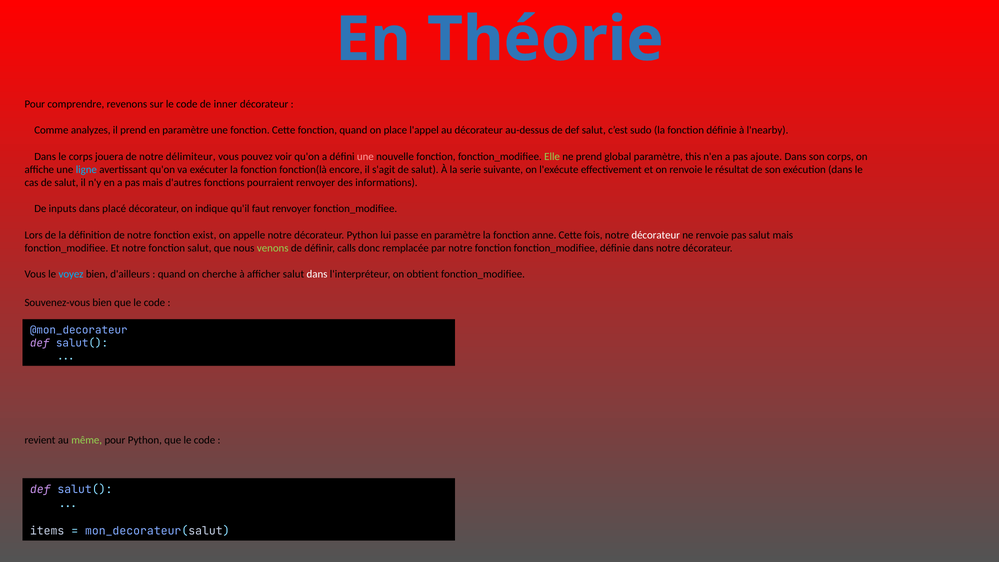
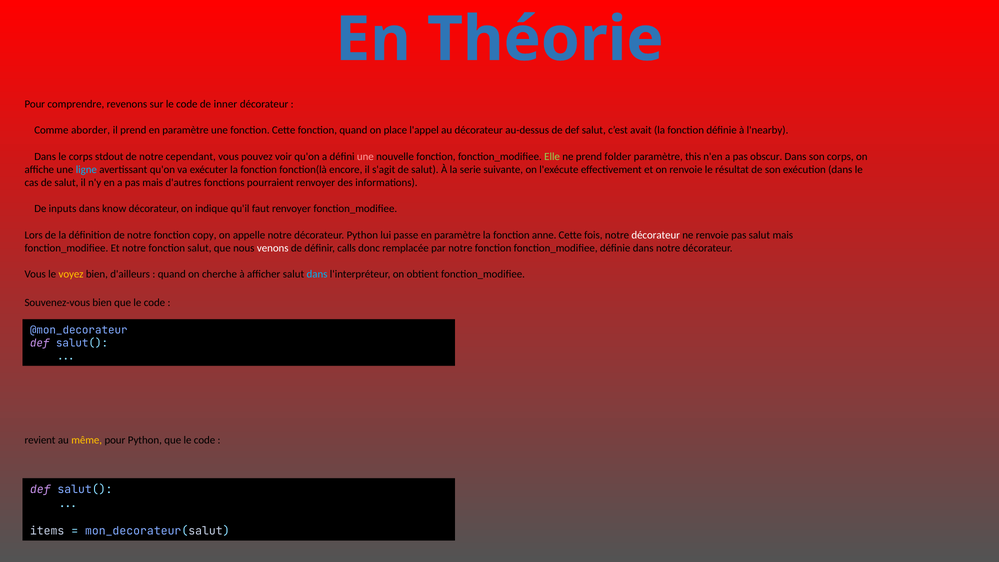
analyzes: analyzes -> aborder (91, 130)
sudo: sudo -> avait (641, 130)
jouera: jouera -> stdout (109, 156)
délimiteur: délimiteur -> cependant (191, 156)
global: global -> folder (618, 156)
ajoute: ajoute -> obscur (766, 156)
placé: placé -> know (114, 209)
exist: exist -> copy (205, 235)
venons colour: light green -> white (273, 248)
voyez colour: light blue -> yellow (71, 274)
dans colour: white -> light blue (317, 274)
même colour: light green -> yellow (87, 440)
